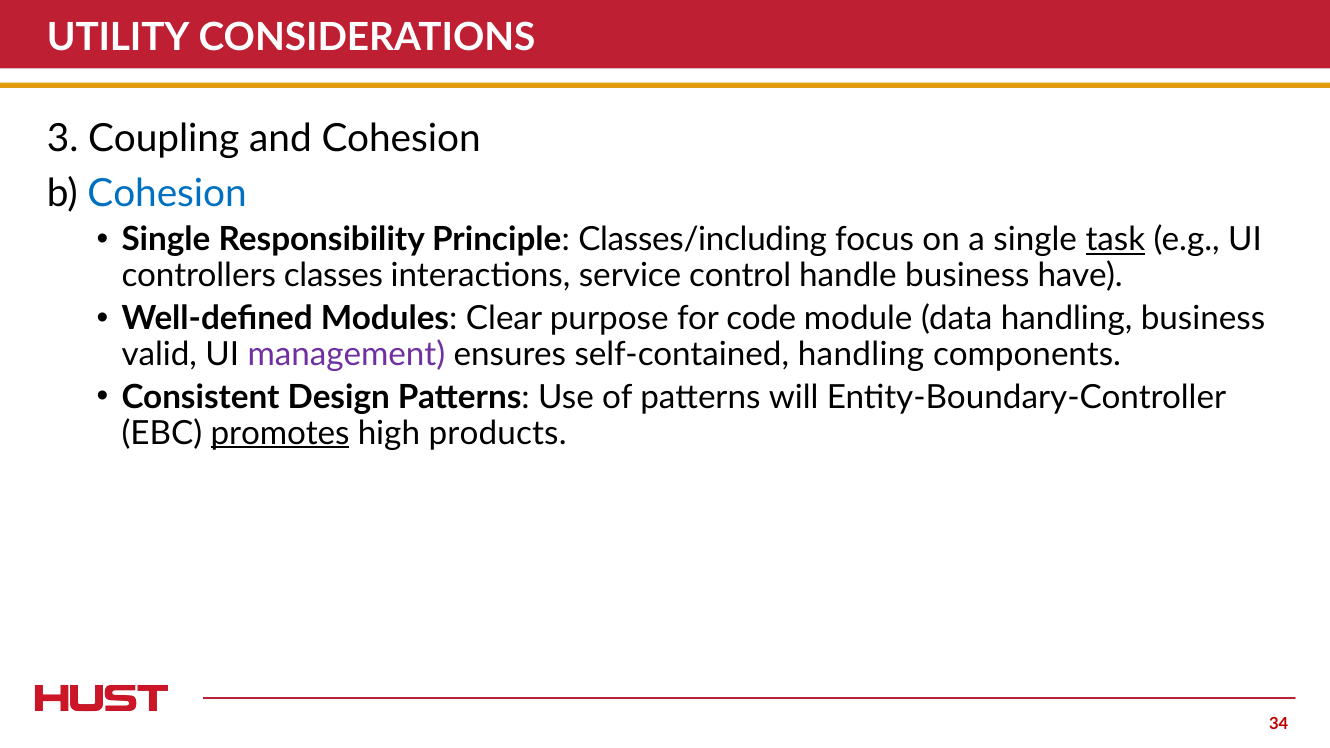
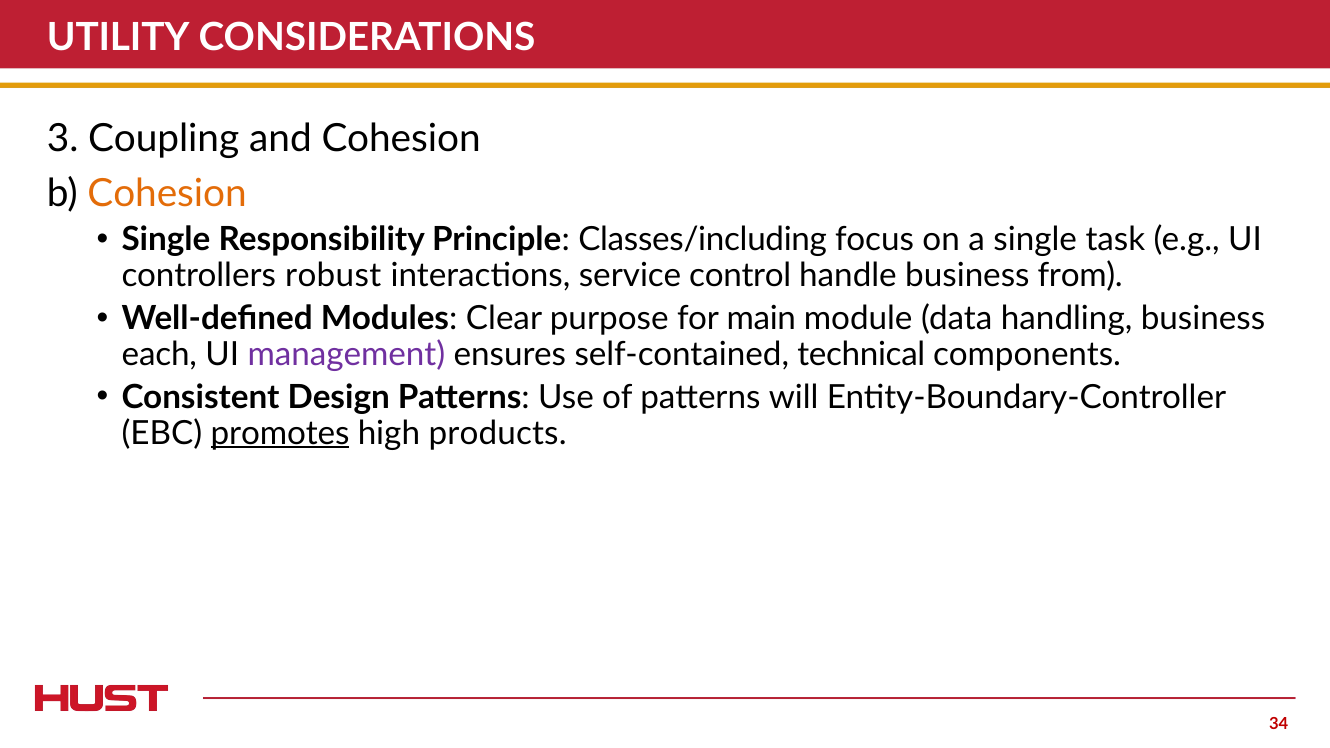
Cohesion colour: blue -> orange (167, 194)
task underline: present -> none (1115, 240)
classes: classes -> robust (333, 276)
have: have -> from (1080, 276)
code: code -> main (761, 319)
valid: valid -> each (159, 355)
self-contained handling: handling -> technical (861, 355)
